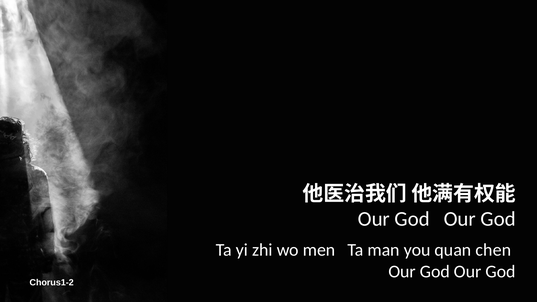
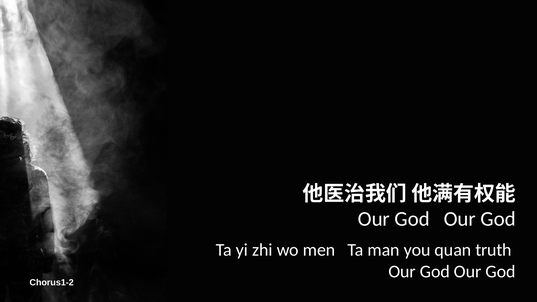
chen: chen -> truth (494, 250)
